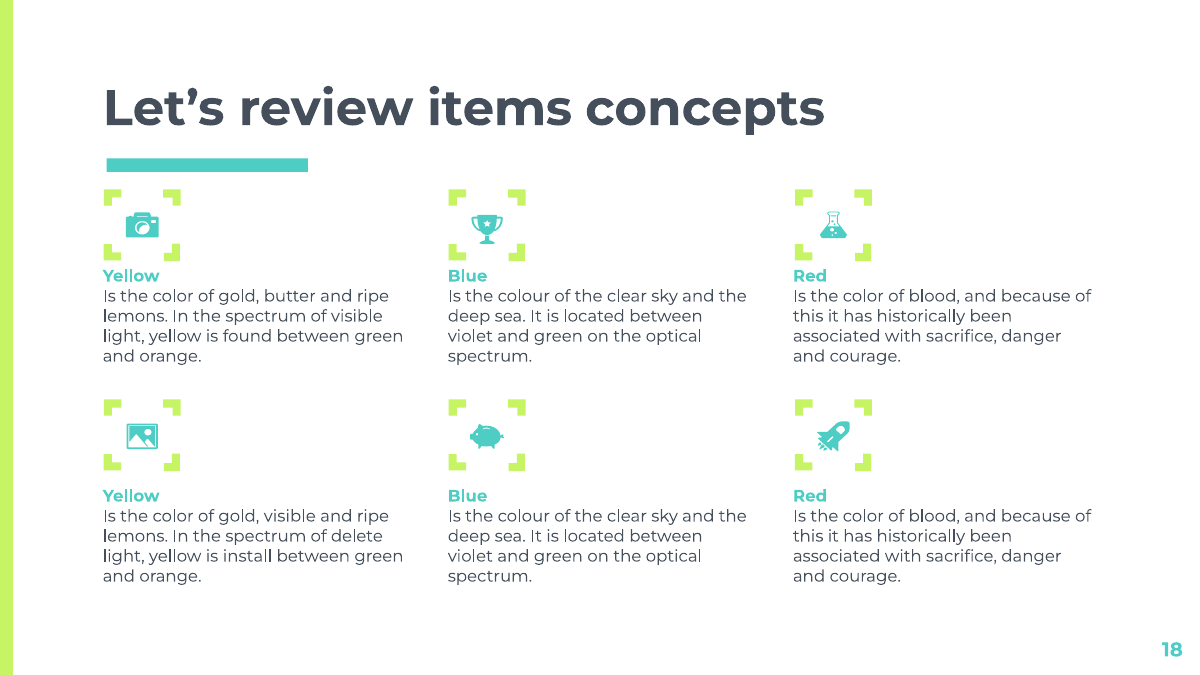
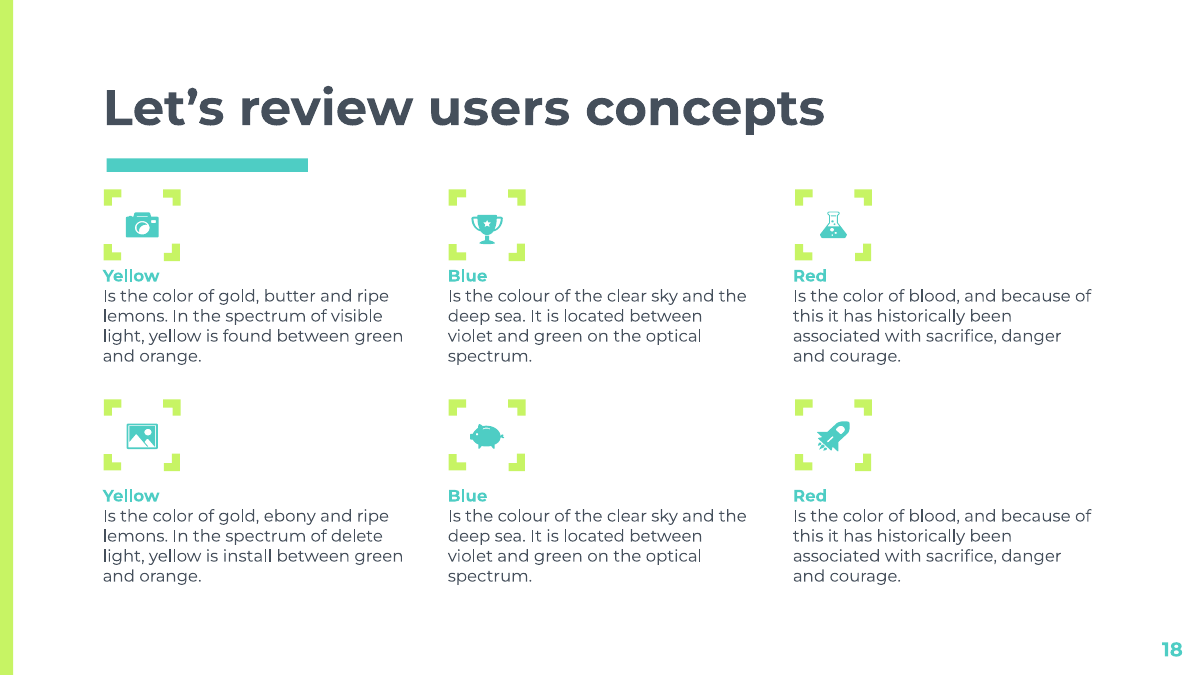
items: items -> users (499, 109)
gold visible: visible -> ebony (290, 516)
